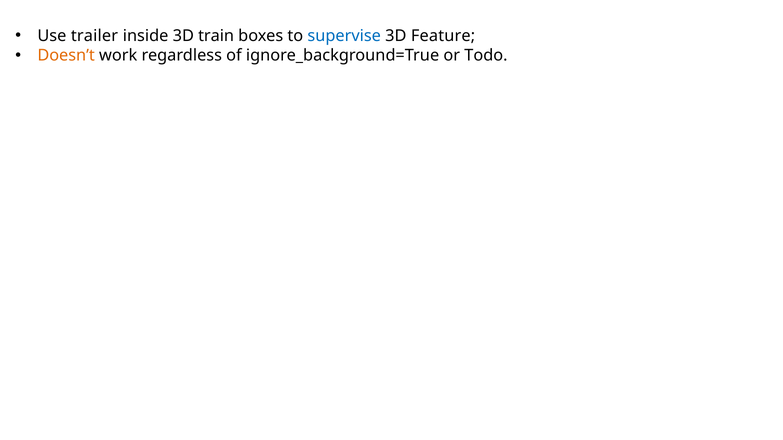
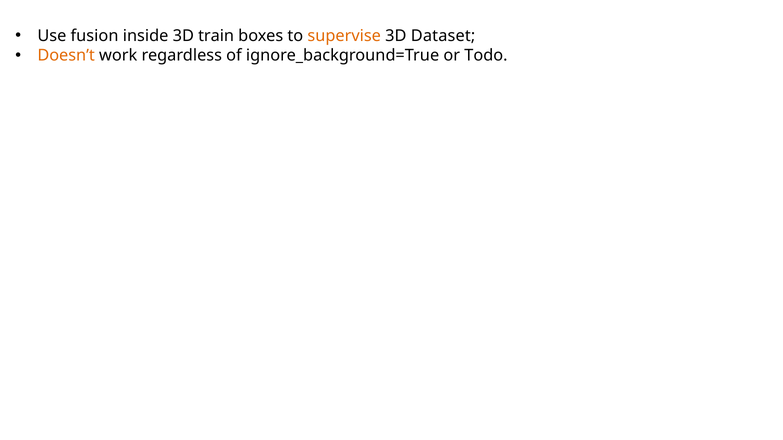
trailer: trailer -> fusion (95, 36)
supervise colour: blue -> orange (344, 36)
Feature: Feature -> Dataset (443, 36)
